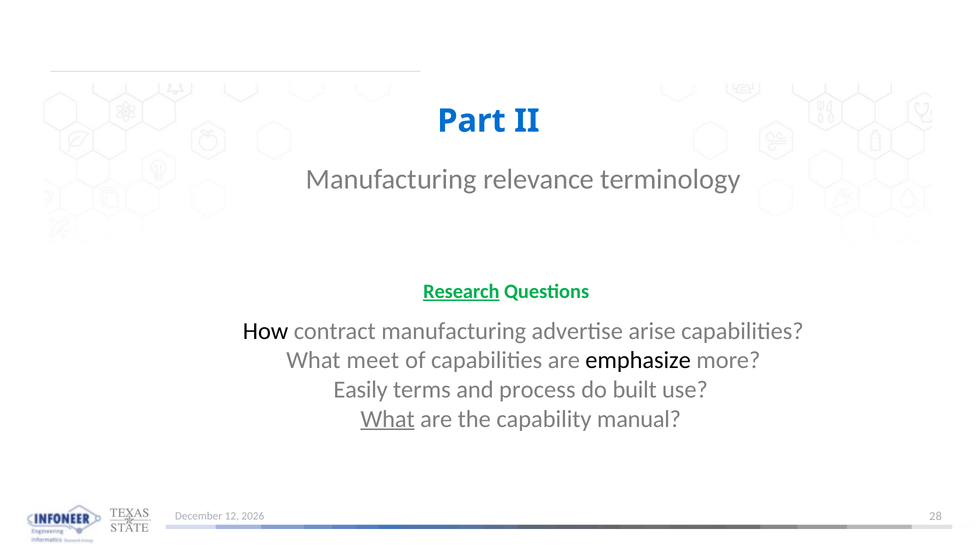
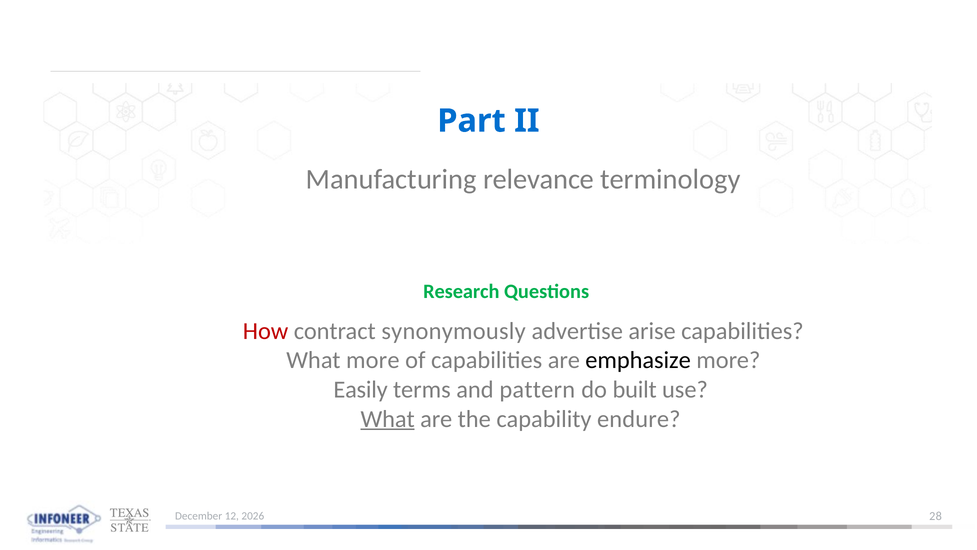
Research underline: present -> none (461, 291)
How colour: black -> red (266, 331)
contract manufacturing: manufacturing -> synonymously (454, 331)
What meet: meet -> more (373, 360)
process: process -> pattern (537, 389)
manual: manual -> endure (639, 419)
